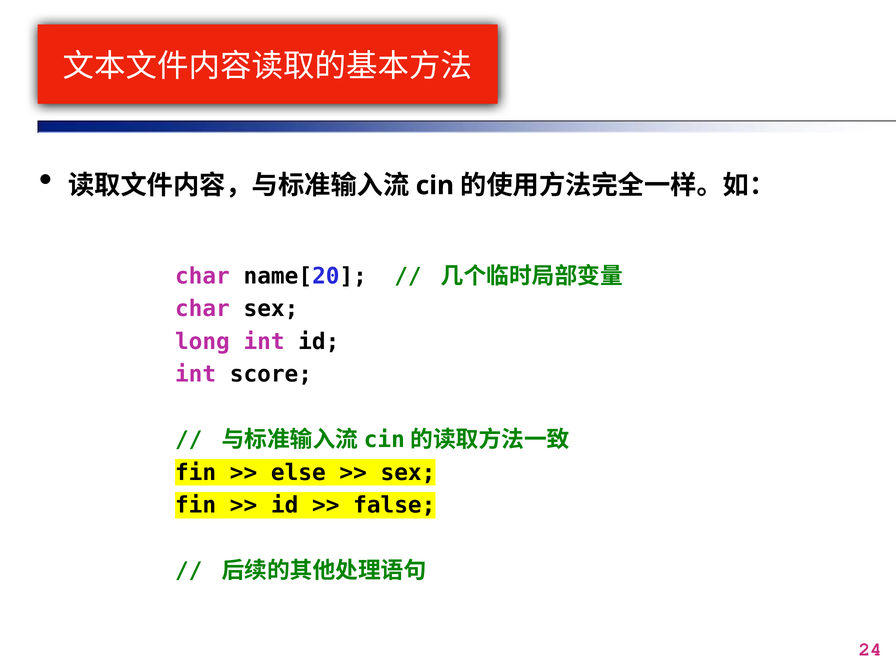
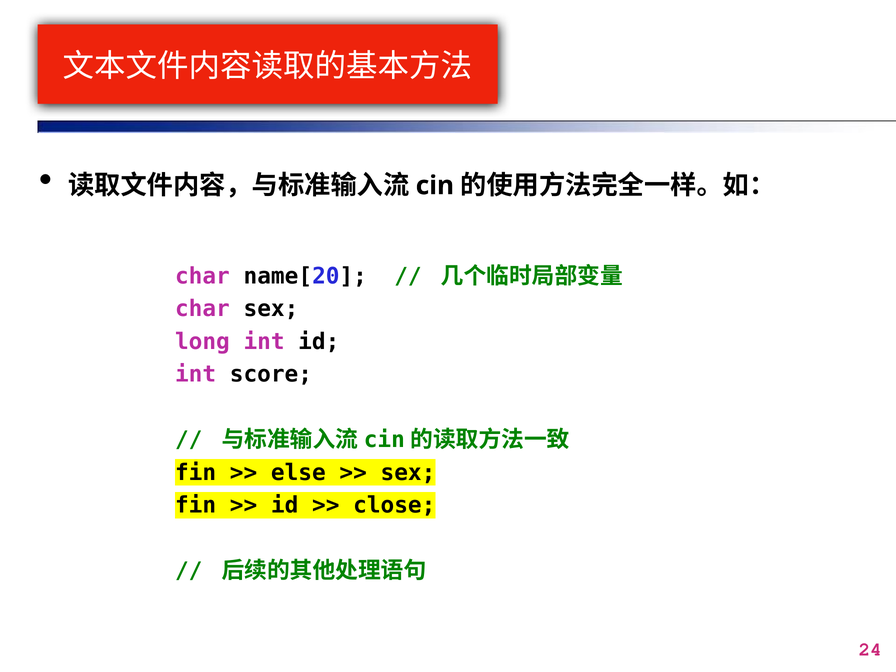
false: false -> close (394, 505)
